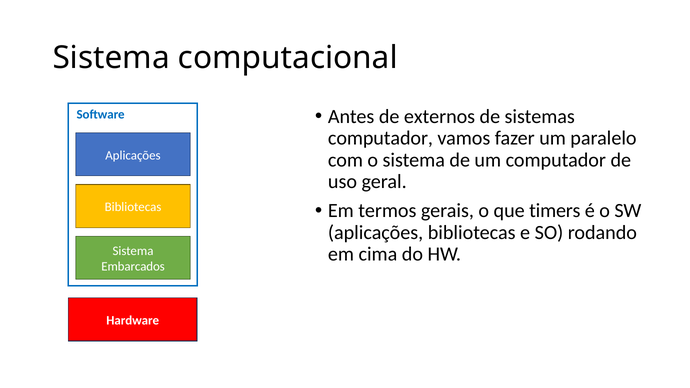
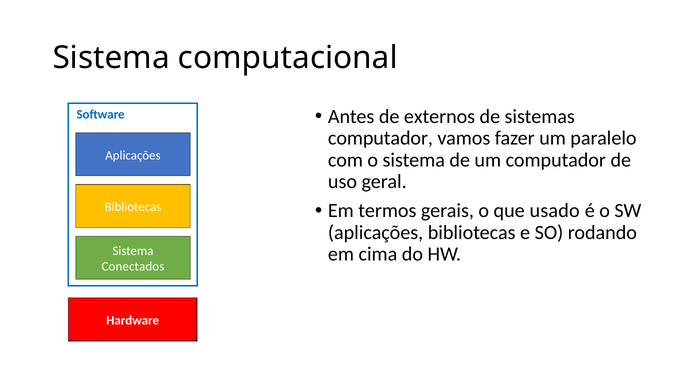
timers: timers -> usado (555, 211)
Embarcados: Embarcados -> Conectados (133, 267)
